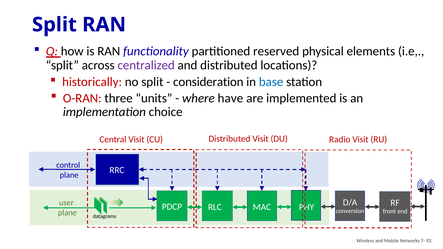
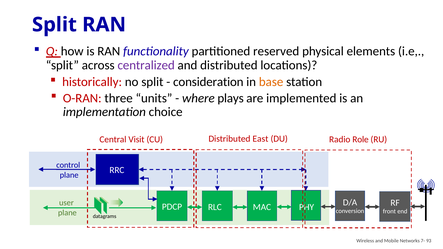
base colour: blue -> orange (271, 82)
have: have -> plays (231, 98)
Distributed Visit: Visit -> East (260, 139)
Radio Visit: Visit -> Role (360, 139)
